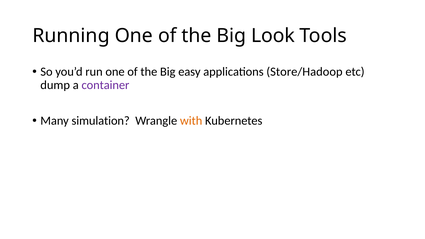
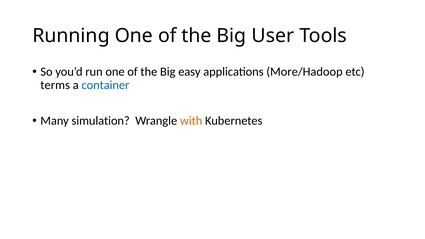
Look: Look -> User (273, 36)
Store/Hadoop: Store/Hadoop -> More/Hadoop (304, 72)
dump: dump -> terms (55, 85)
container colour: purple -> blue (105, 85)
